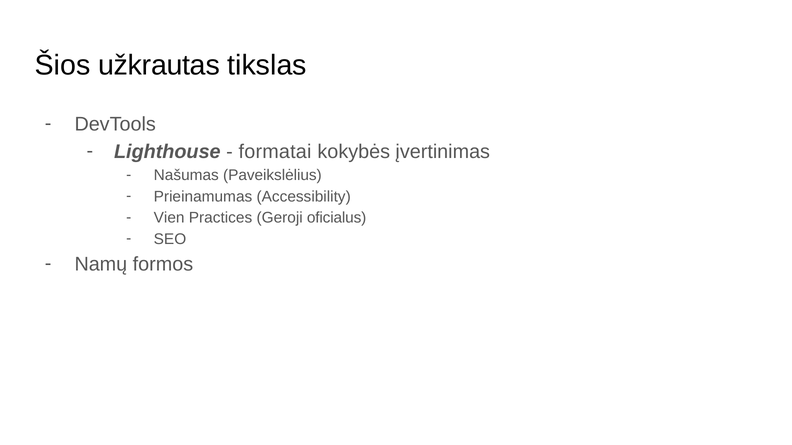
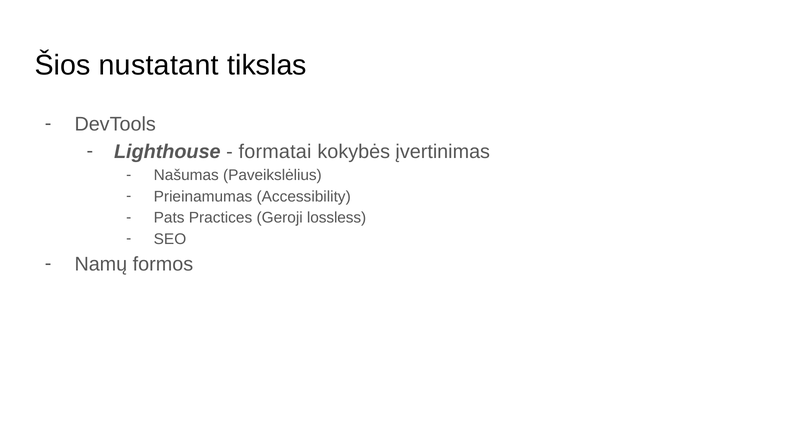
užkrautas: užkrautas -> nustatant (159, 66)
Vien: Vien -> Pats (169, 218)
oficialus: oficialus -> lossless (337, 218)
